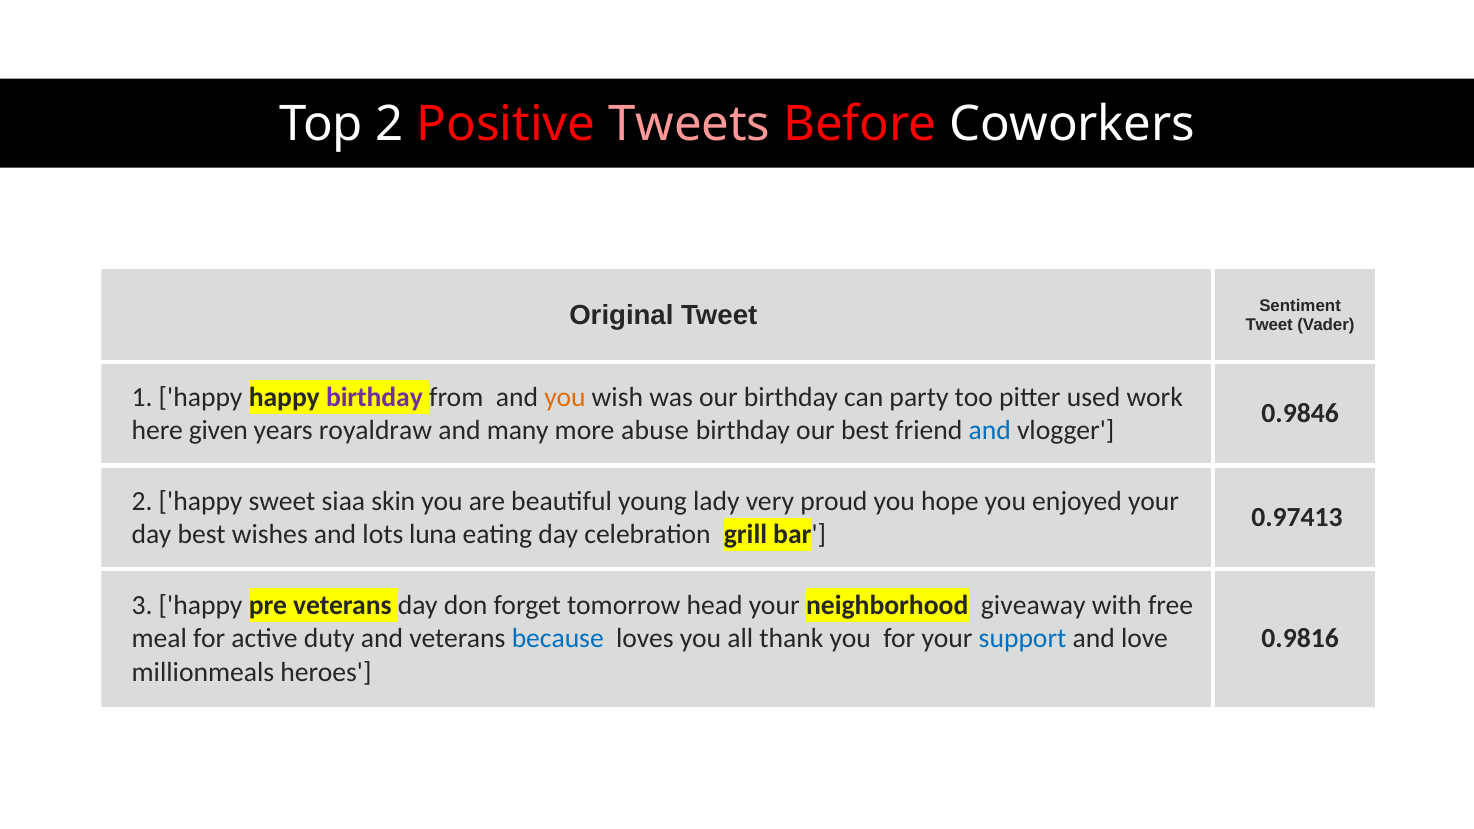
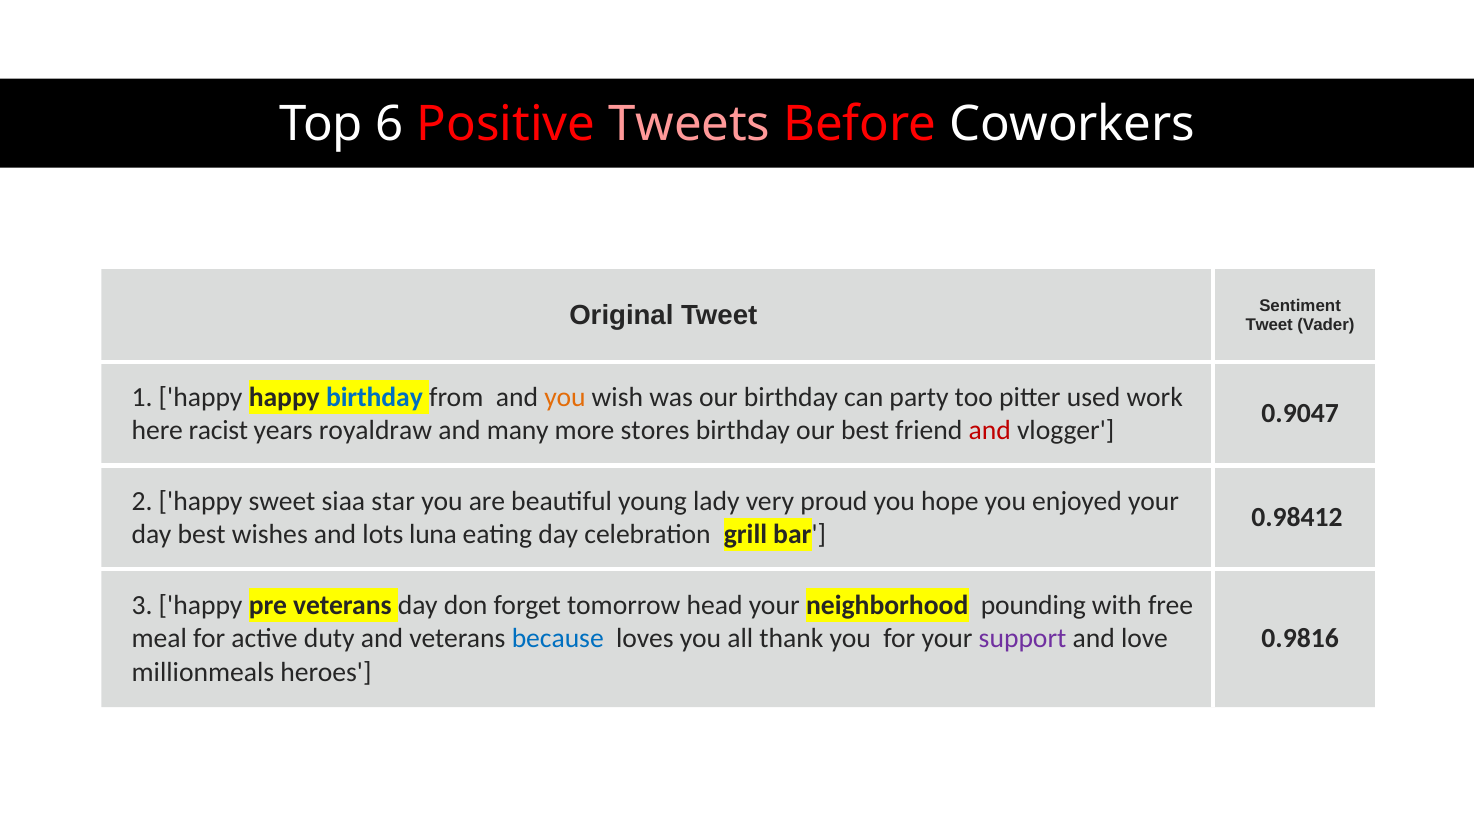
Top 2: 2 -> 6 (390, 124)
birthday colour: purple -> blue (374, 397)
0.9846: 0.9846 -> 0.9047 (1300, 414)
given: given -> racist (218, 431)
abuse: abuse -> stores (655, 431)
and colour: blue -> red (990, 431)
skin: skin -> star (393, 501)
0.97413: 0.97413 -> 0.98412 (1297, 518)
giveaway: giveaway -> pounding (1033, 605)
support colour: blue -> purple (1023, 639)
